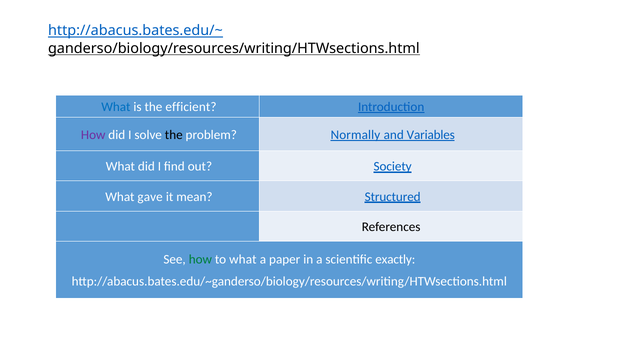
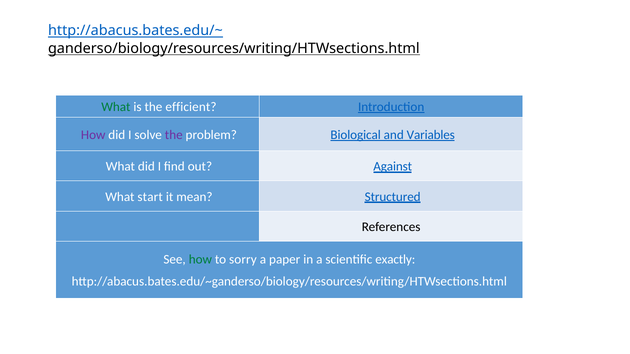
What colour: blue -> green (116, 107)
the colour: black -> purple (174, 135)
Normally: Normally -> Biological (356, 135)
Society: Society -> Against (393, 167)
gave: gave -> start (150, 197)
to what: what -> sorry (243, 259)
